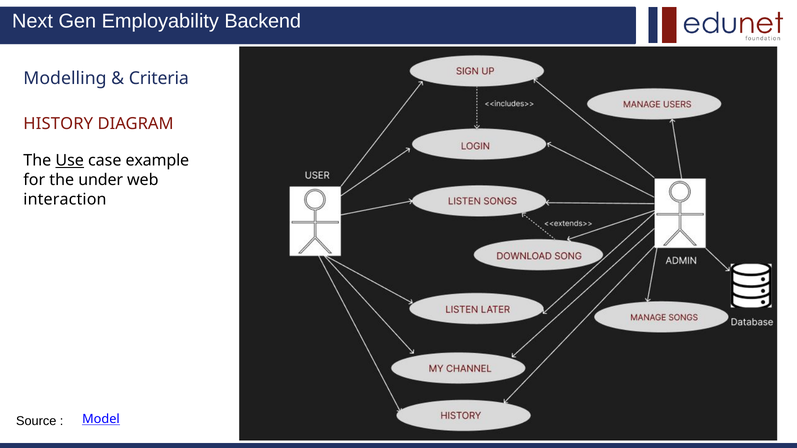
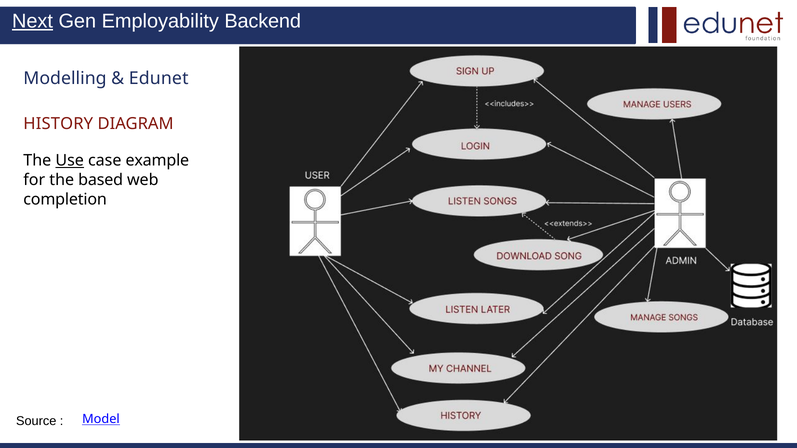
Next underline: none -> present (33, 21)
Criteria: Criteria -> Edunet (159, 78)
under: under -> based (101, 180)
interaction: interaction -> completion (65, 199)
